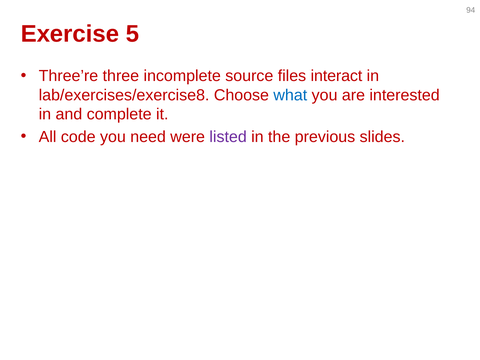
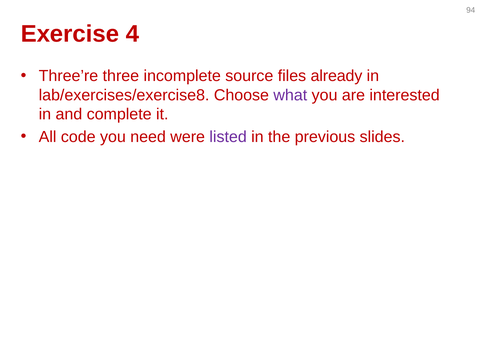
5: 5 -> 4 (133, 34)
interact: interact -> already (336, 76)
what colour: blue -> purple (290, 95)
